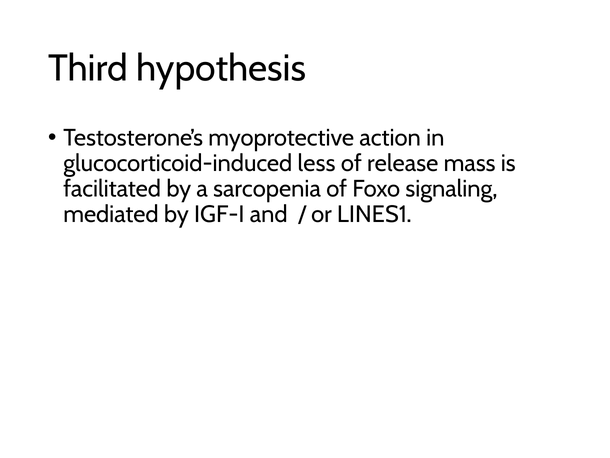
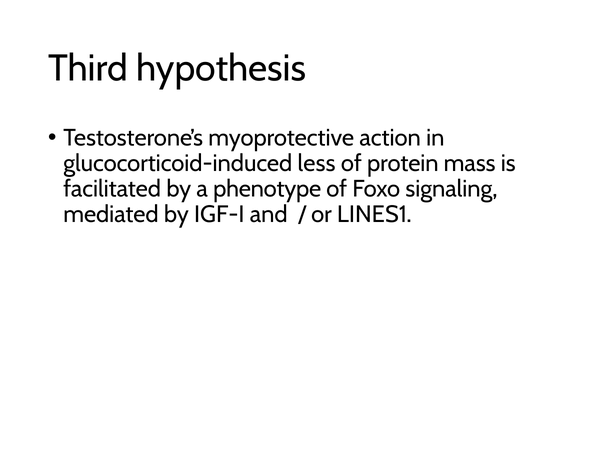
release: release -> protein (403, 163)
sarcopenia: sarcopenia -> phenotype (267, 189)
